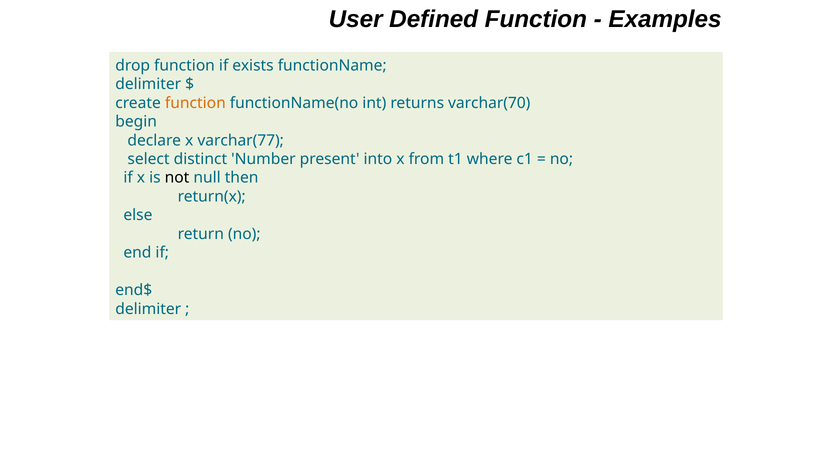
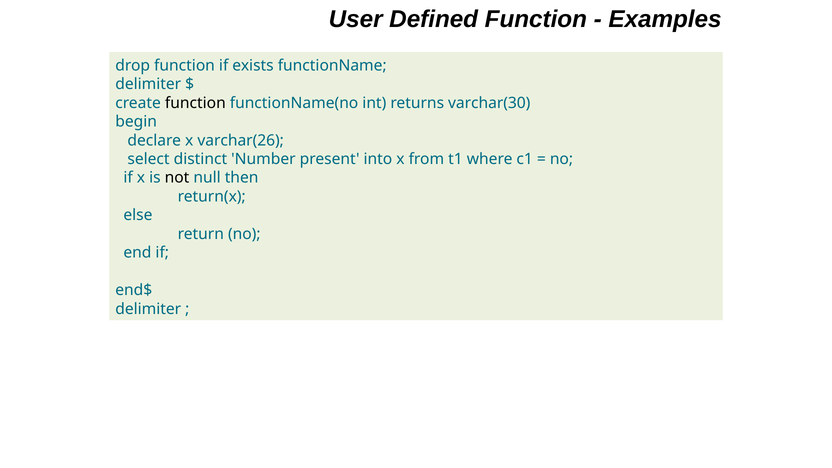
function colour: orange -> black (195, 103)
varchar(70: varchar(70 -> varchar(30 (489, 103)
varchar(77: varchar(77 -> varchar(26 (241, 140)
